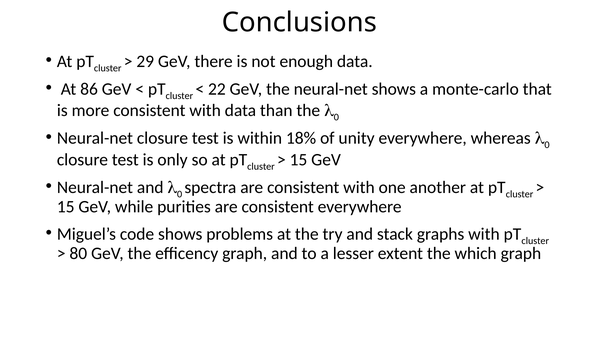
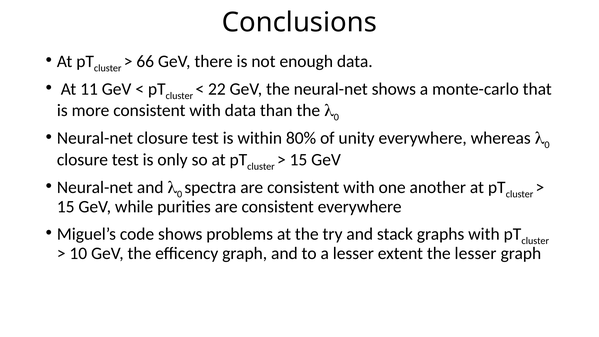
29: 29 -> 66 (145, 61)
86: 86 -> 11 (89, 89)
18%: 18% -> 80% (301, 138)
80: 80 -> 10 (78, 253)
the which: which -> lesser (476, 253)
